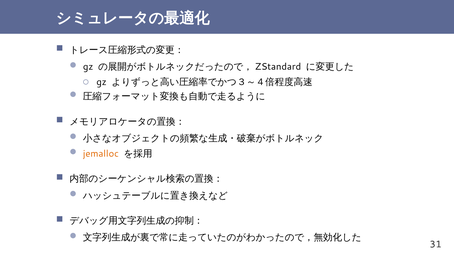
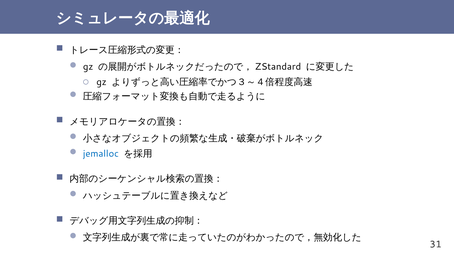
jemalloc colour: orange -> blue (101, 154)
